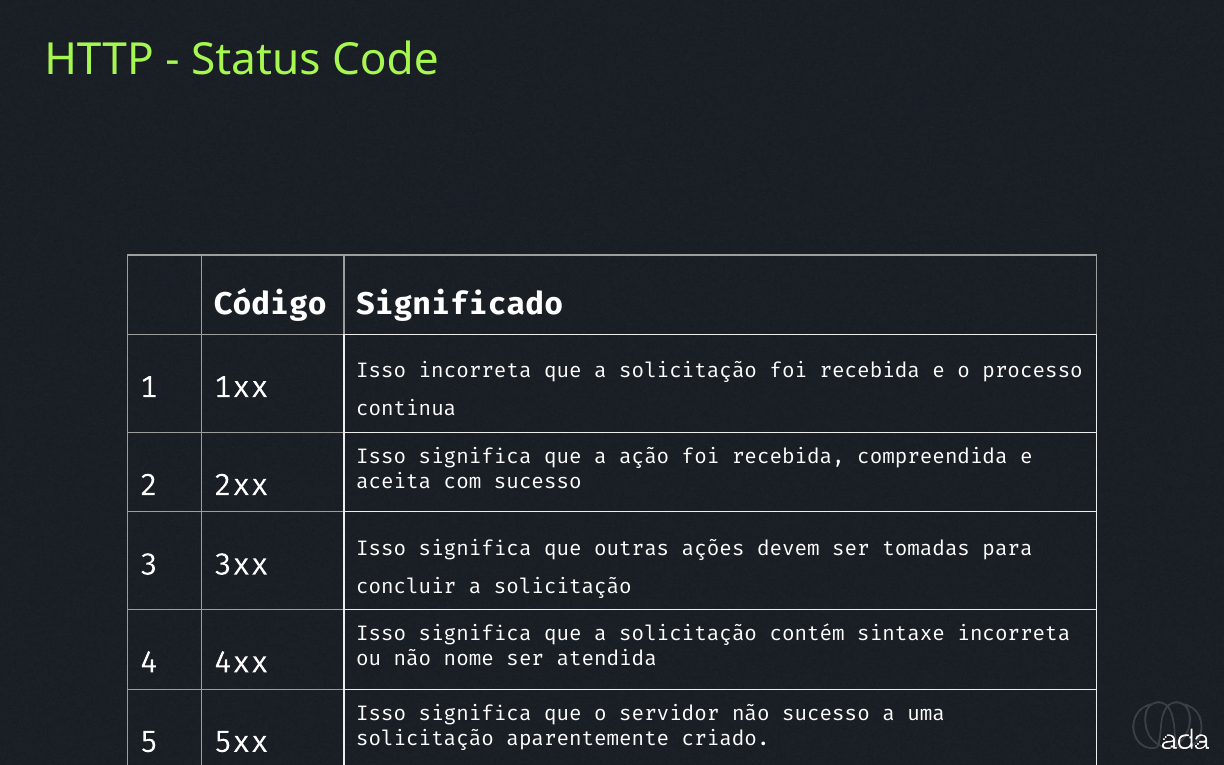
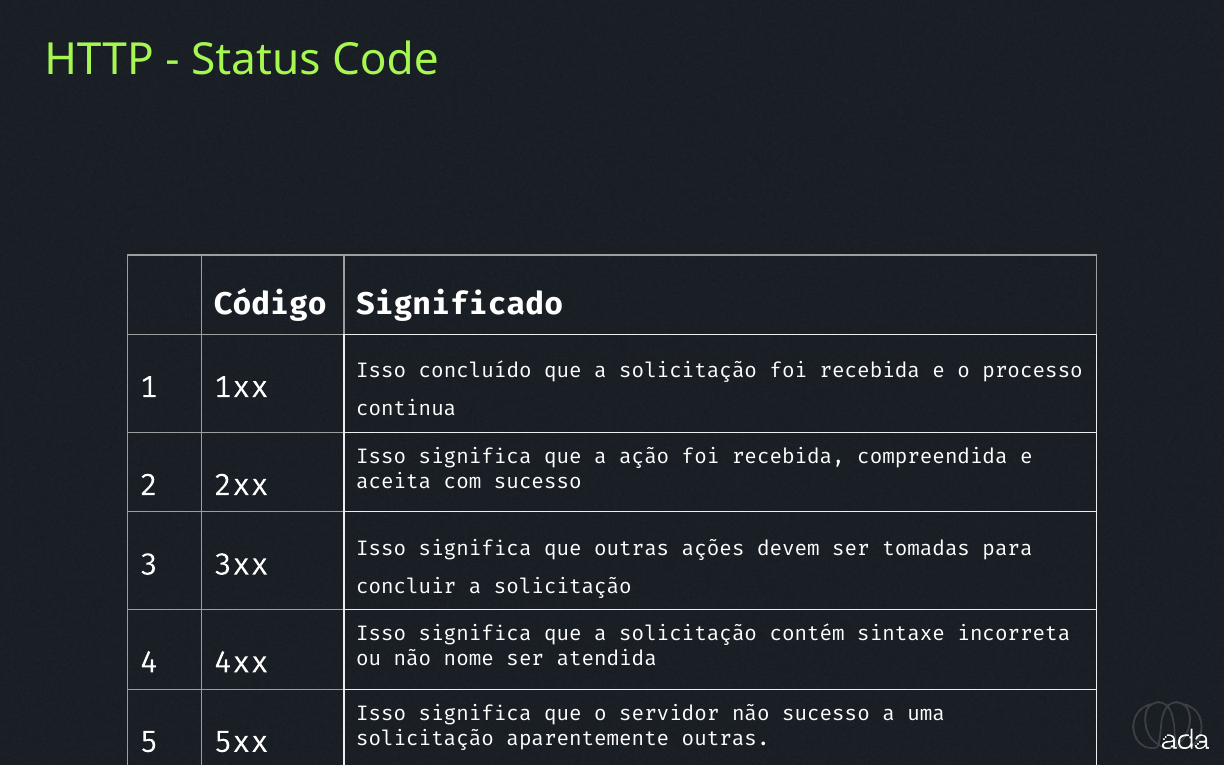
Isso incorreta: incorreta -> concluído (475, 371)
aparentemente criado: criado -> outras (726, 739)
